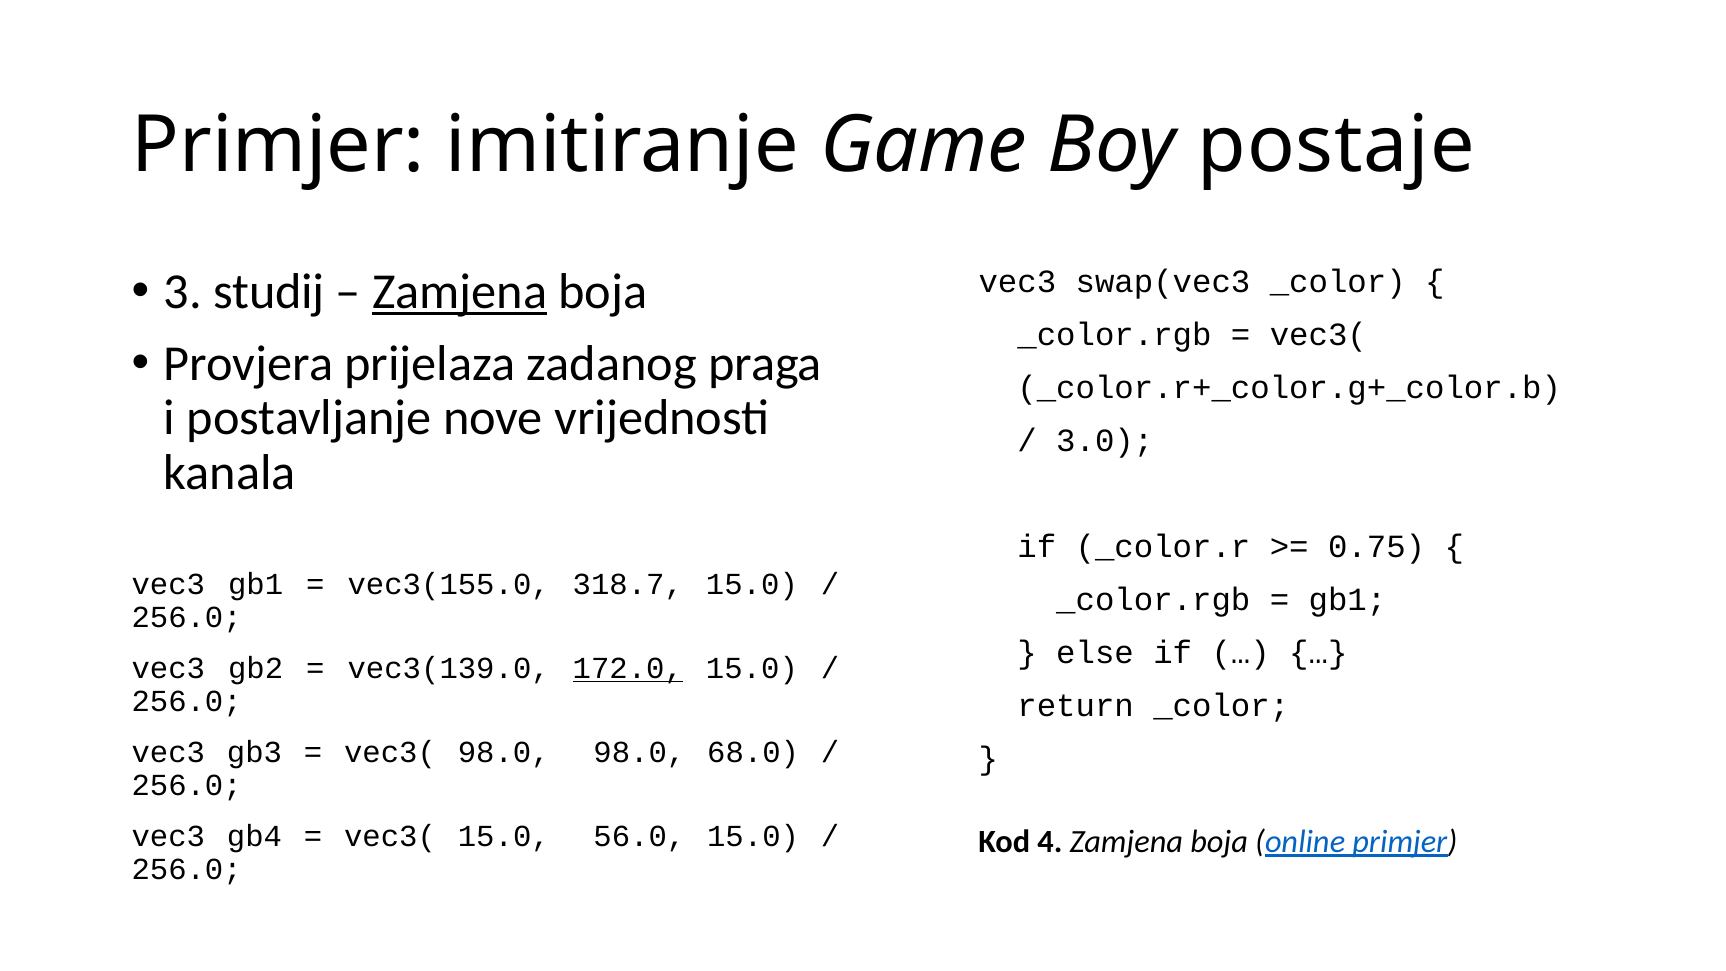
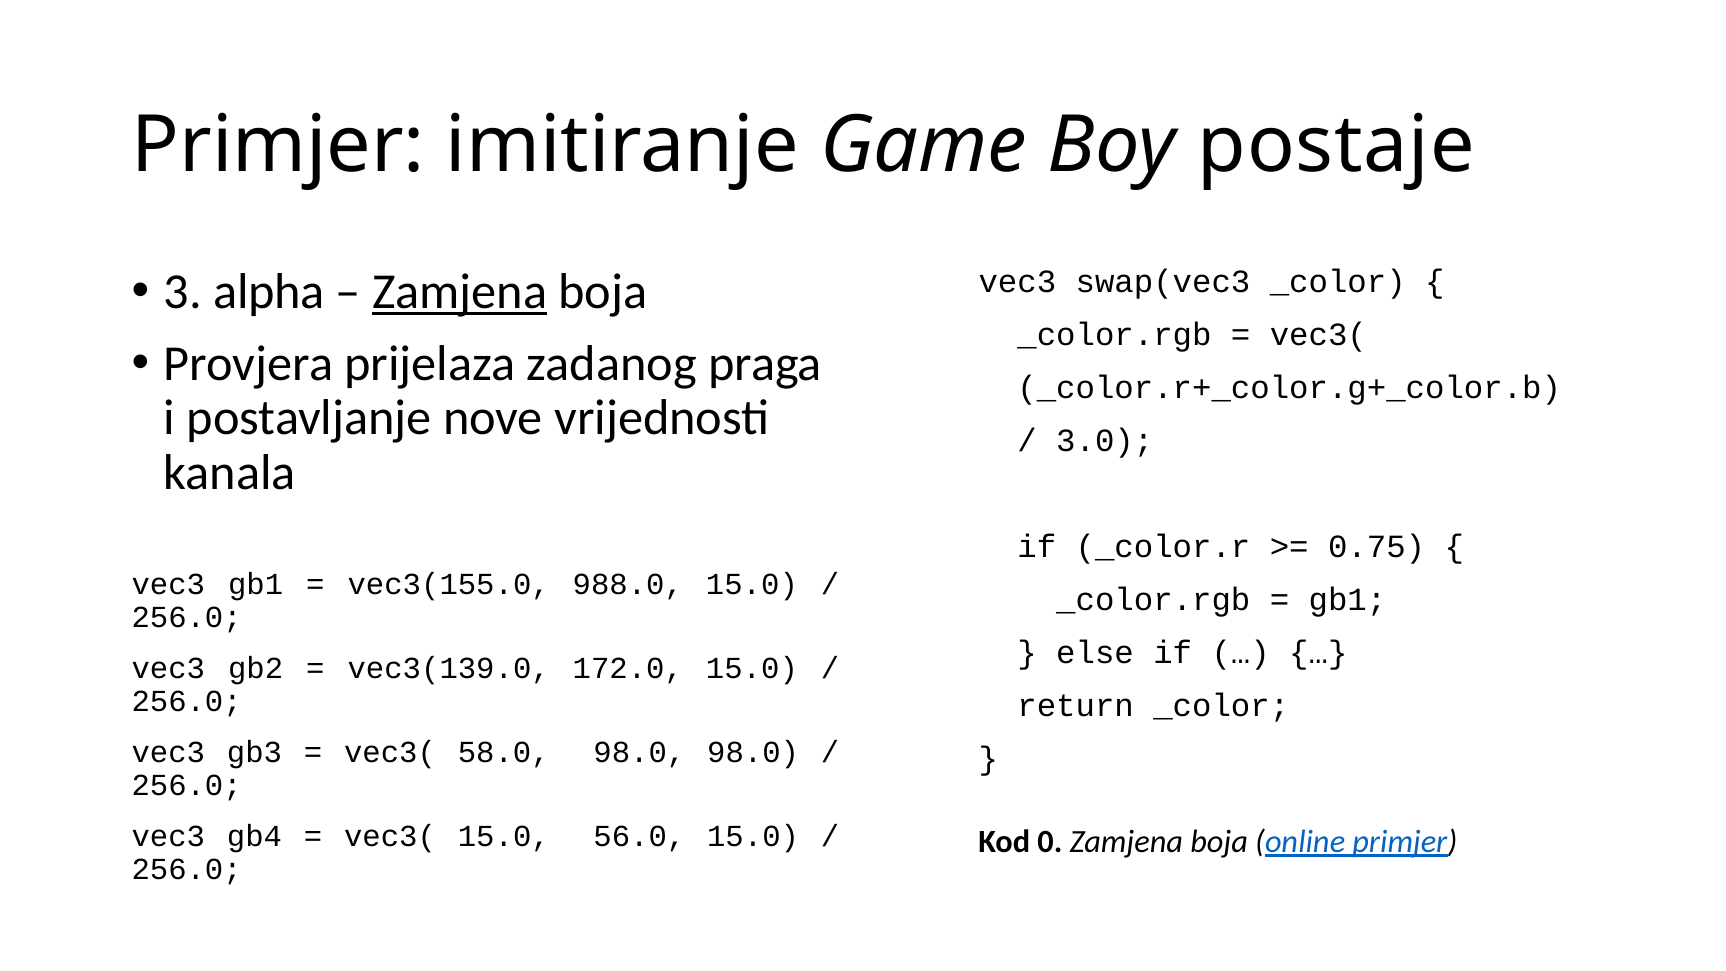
studij: studij -> alpha (269, 292)
318.7: 318.7 -> 988.0 (628, 584)
172.0 underline: present -> none (628, 668)
vec3( 98.0: 98.0 -> 58.0 (504, 752)
98.0 68.0: 68.0 -> 98.0 (753, 752)
4: 4 -> 0 (1050, 841)
